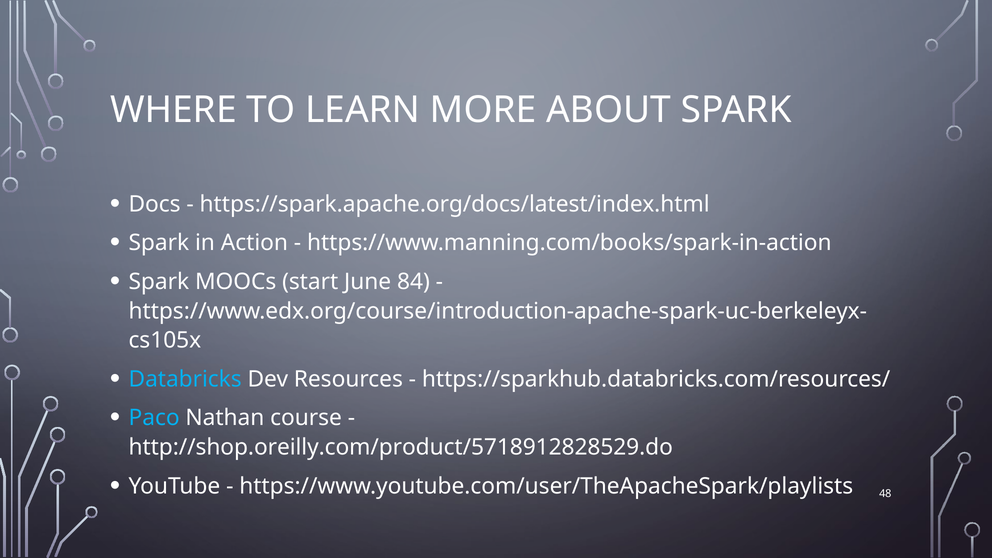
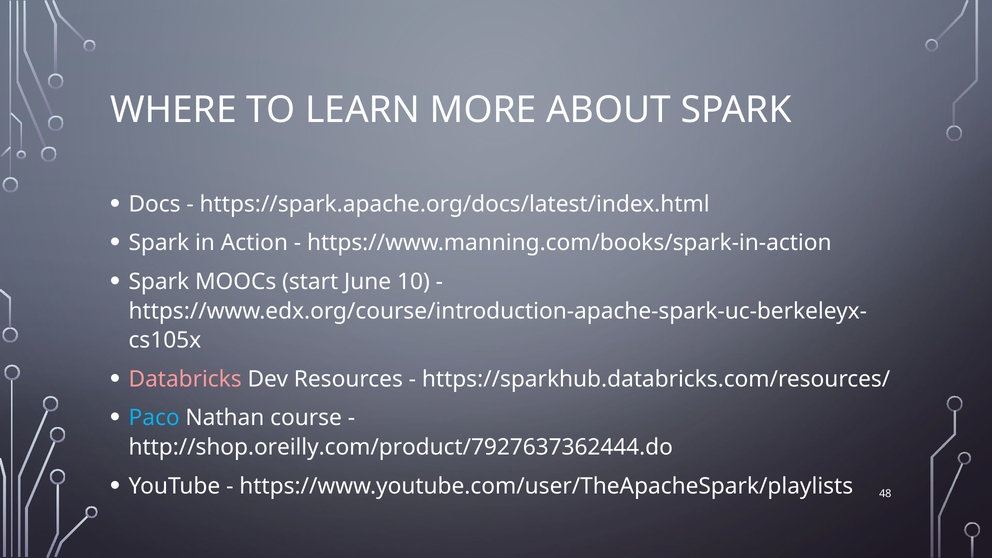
84: 84 -> 10 (413, 282)
Databricks colour: light blue -> pink (185, 379)
http://shop.oreilly.com/product/5718912828529.do: http://shop.oreilly.com/product/5718912828529.do -> http://shop.oreilly.com/product/7927637362444.do (401, 447)
